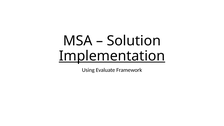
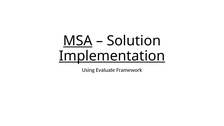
MSA underline: none -> present (78, 41)
